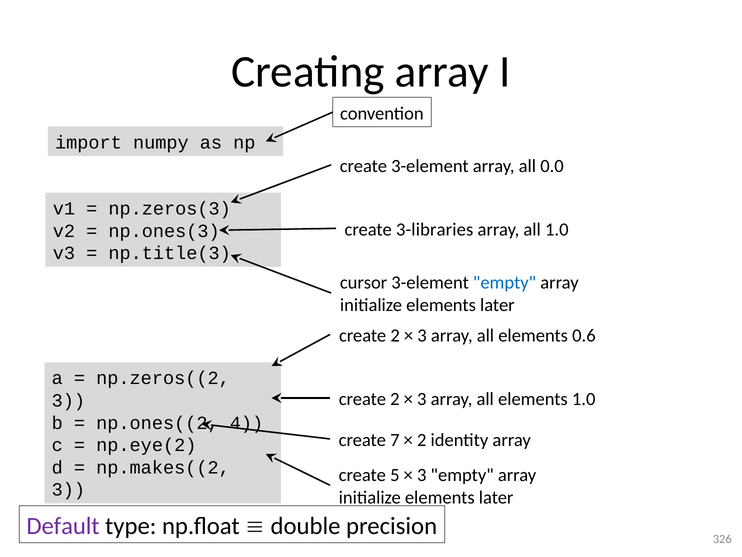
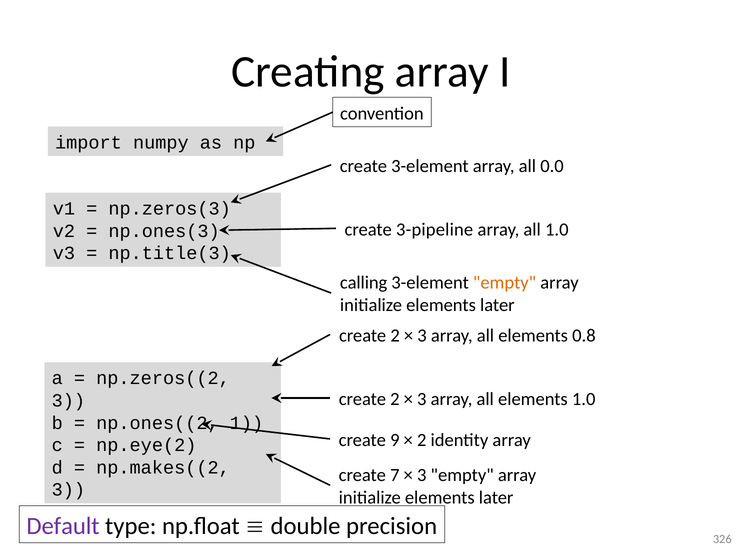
3-libraries: 3-libraries -> 3-pipeline (435, 229)
cursor: cursor -> calling (364, 283)
empty colour: blue -> orange (505, 283)
0.6: 0.6 -> 0.8 (584, 335)
4: 4 -> 1 (246, 423)
7: 7 -> 9 (395, 440)
5: 5 -> 7 (395, 475)
